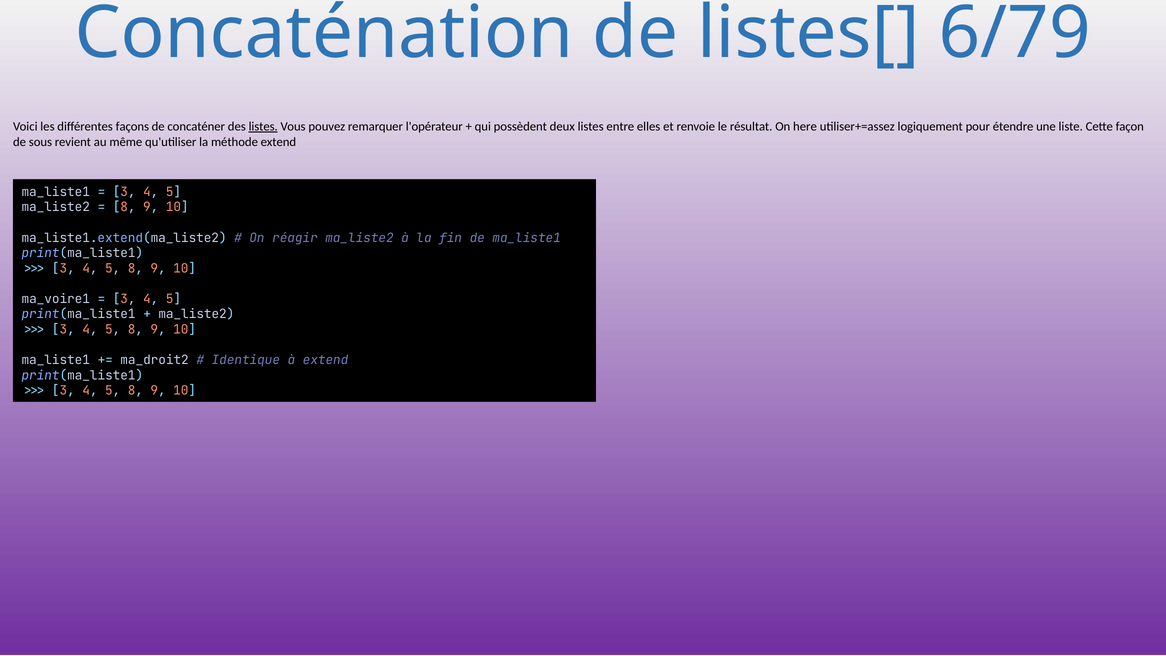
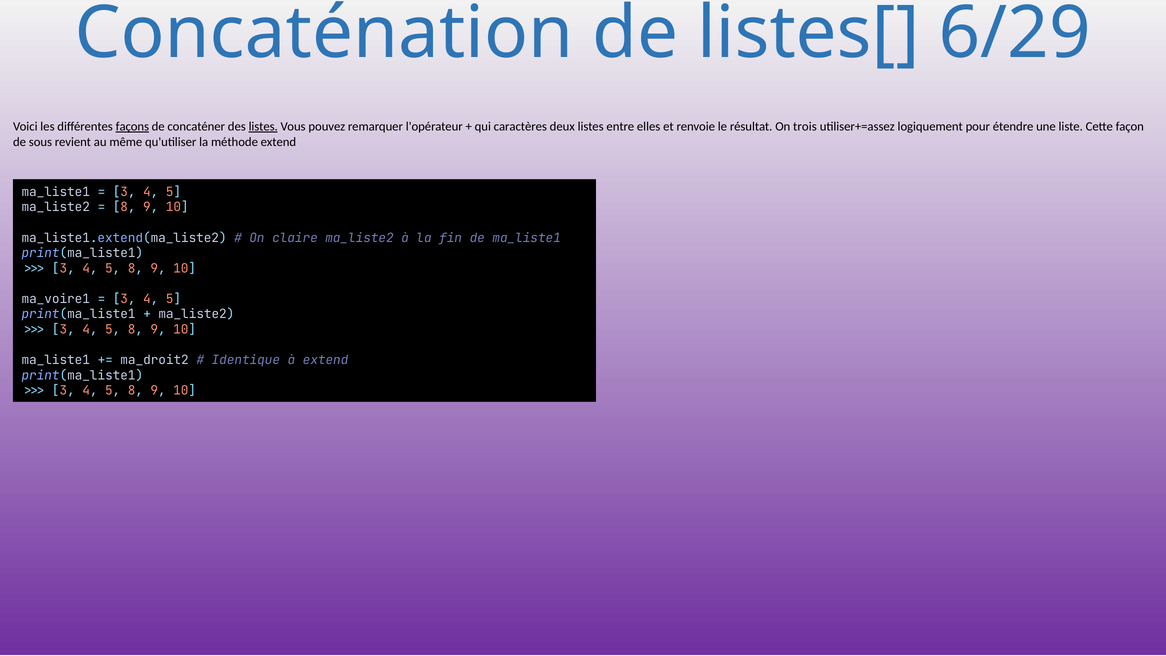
6/79: 6/79 -> 6/29 (1015, 33)
façons underline: none -> present (132, 127)
possèdent: possèdent -> caractères (520, 127)
here: here -> trois (805, 127)
réagir: réagir -> claire (295, 238)
